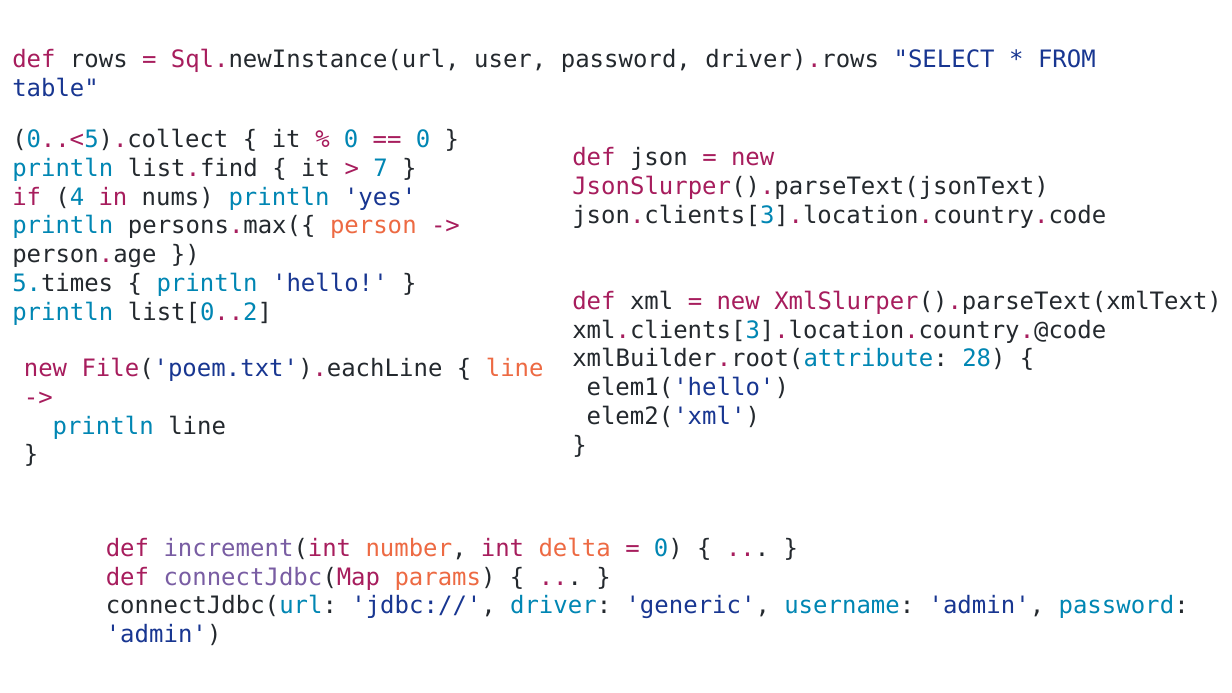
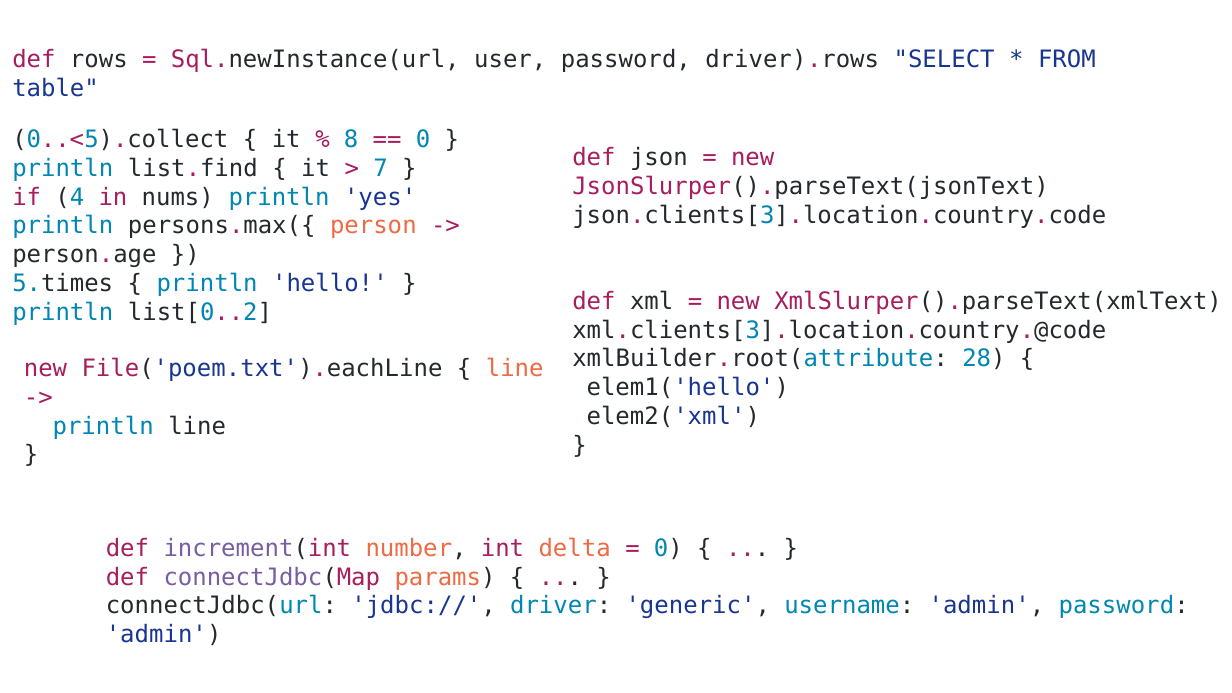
0: 0 -> 8 (351, 140)
